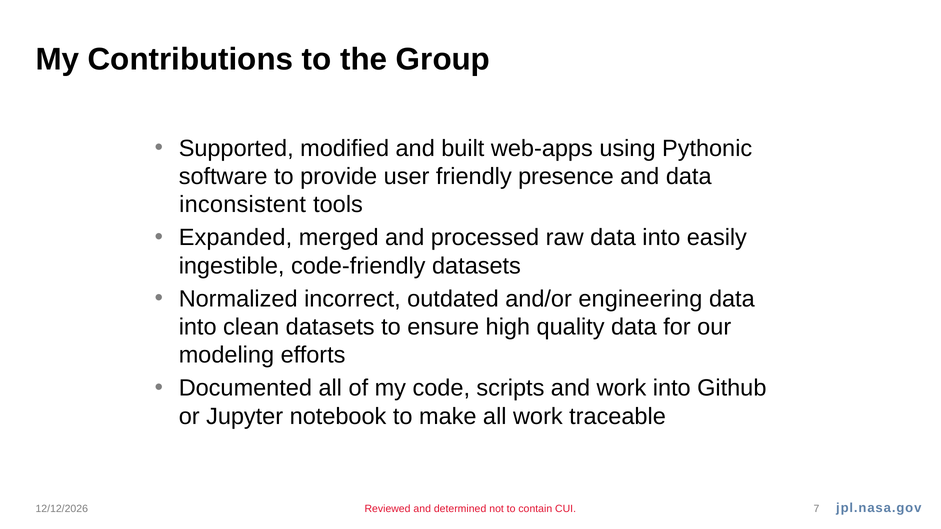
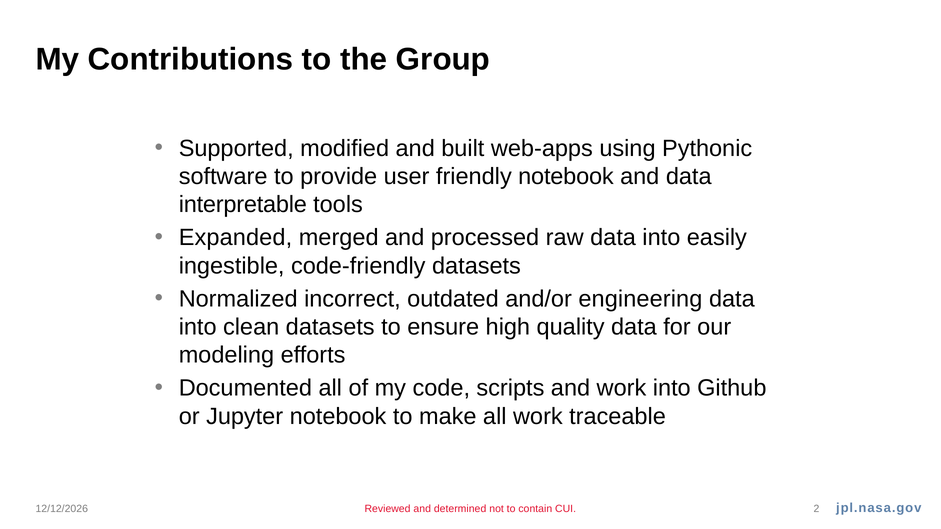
friendly presence: presence -> notebook (566, 177)
inconsistent: inconsistent -> interpretable (243, 205)
7: 7 -> 2 (816, 509)
